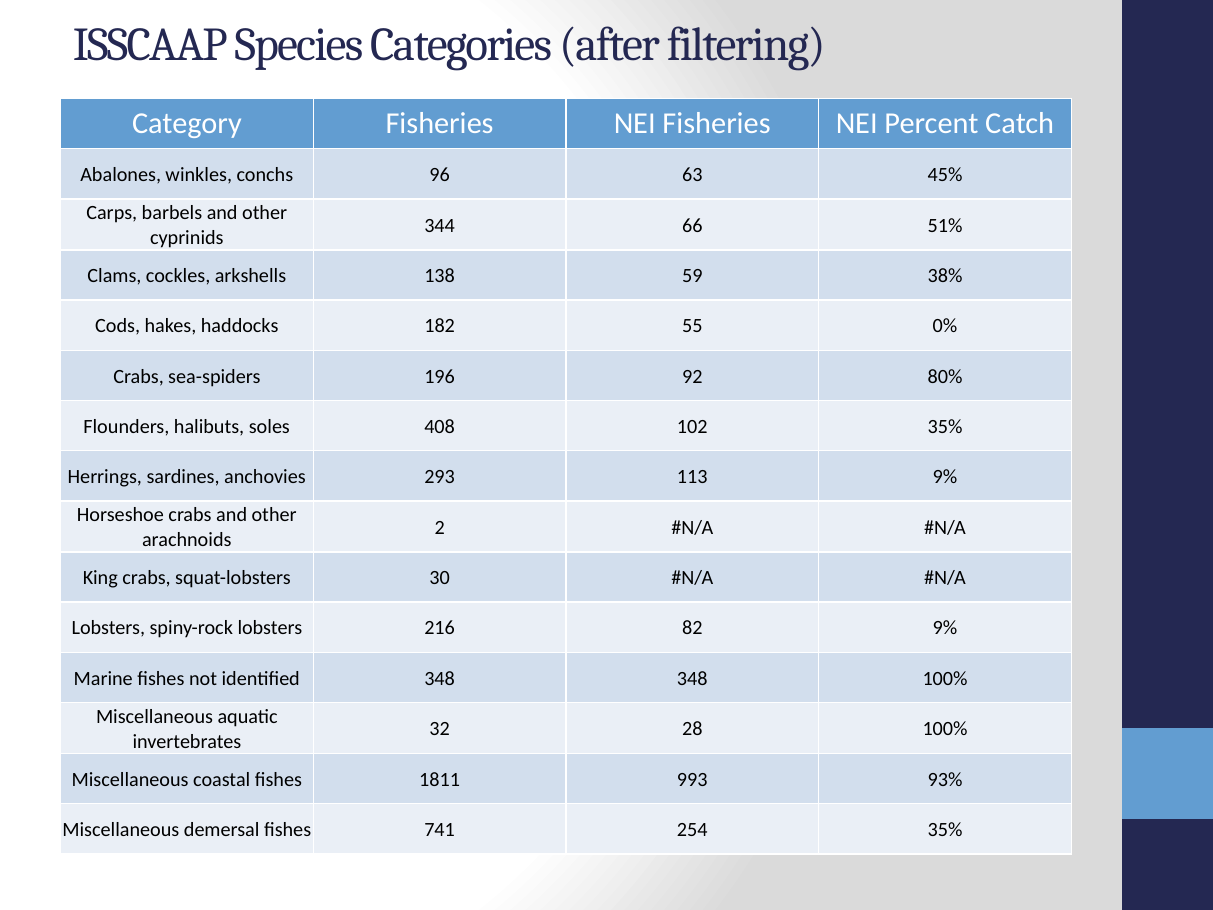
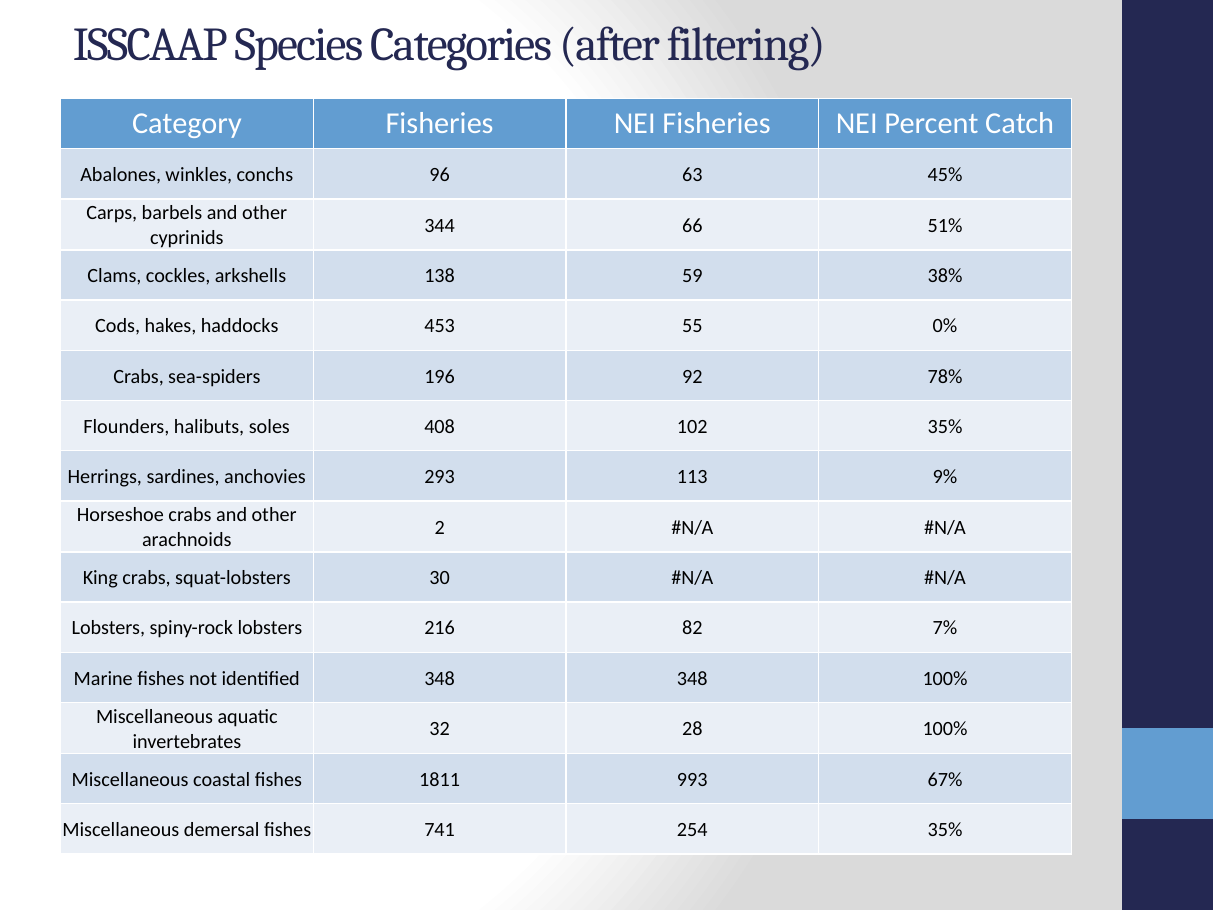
182: 182 -> 453 (440, 326)
80%: 80% -> 78% (945, 376)
82 9%: 9% -> 7% (945, 628)
93%: 93% -> 67% (945, 779)
